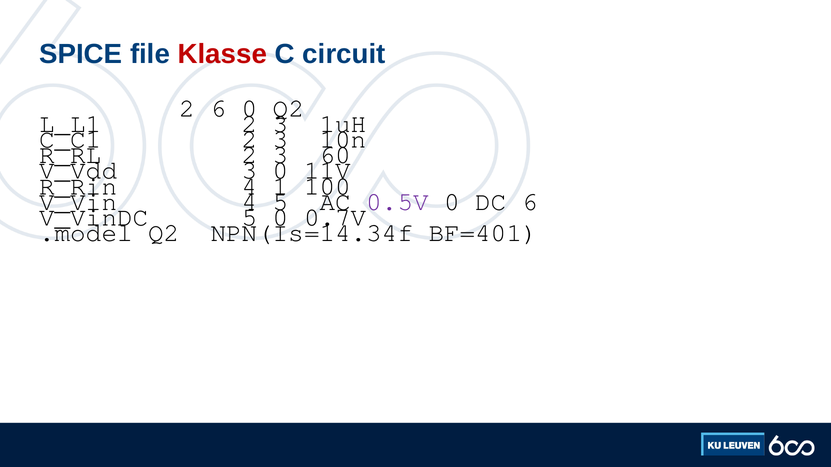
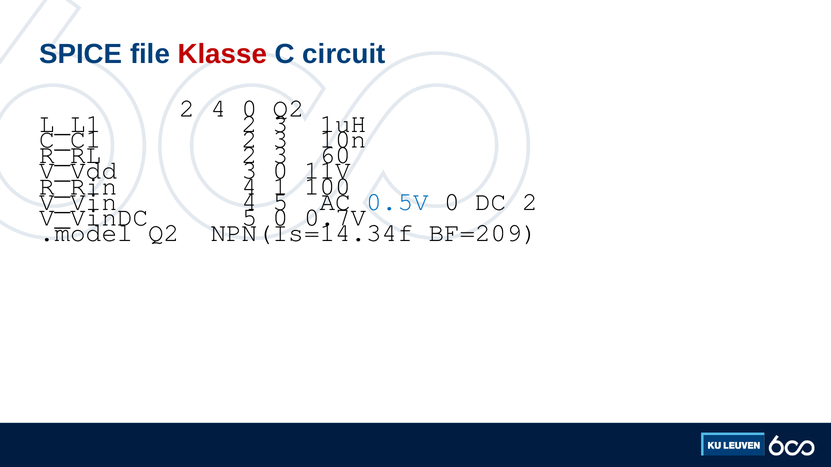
2 6: 6 -> 4 (218, 108)
0.5V colour: purple -> blue (398, 202)
DC 6: 6 -> 2 (530, 202)
BF=401: BF=401 -> BF=209 (483, 233)
